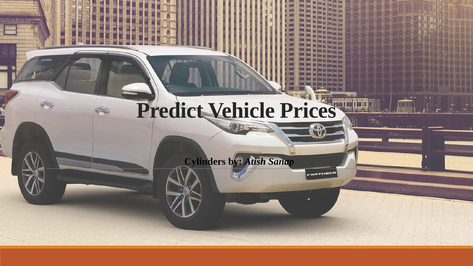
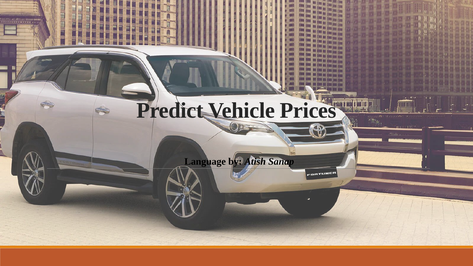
Cylinders: Cylinders -> Language (205, 162)
